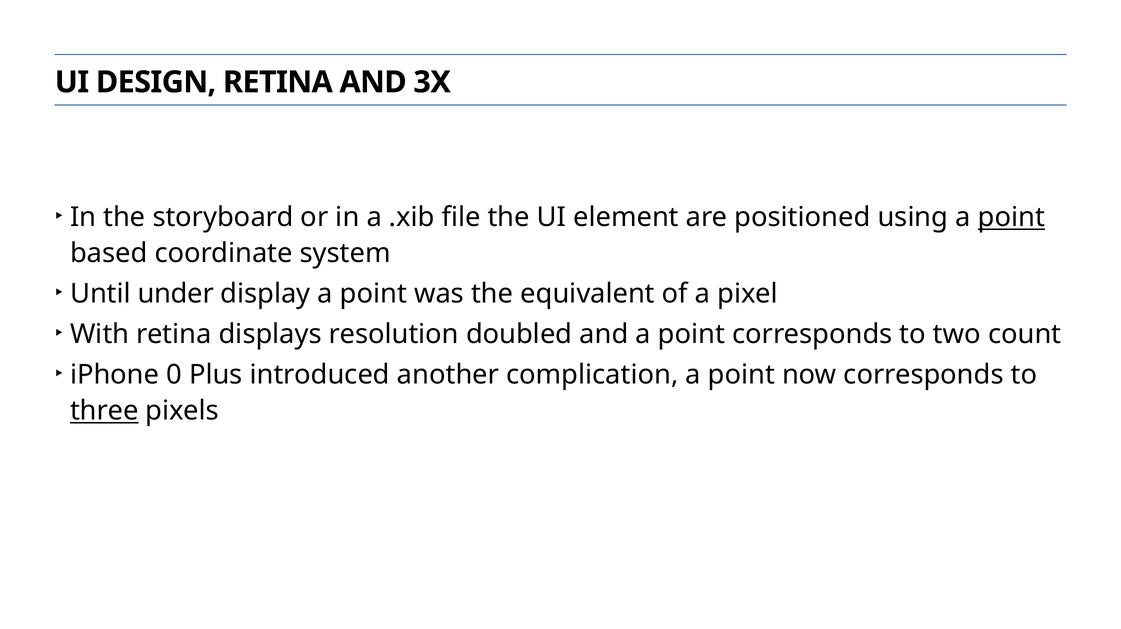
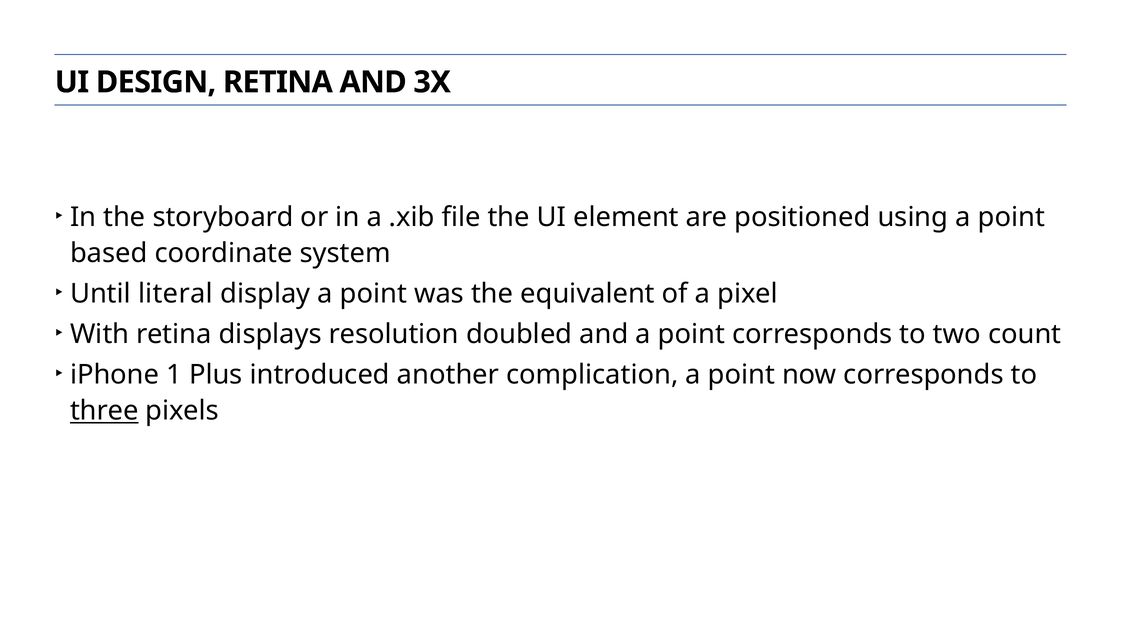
point underline: present -> none (1011, 218)
under: under -> literal (175, 294)
0: 0 -> 1 (174, 375)
